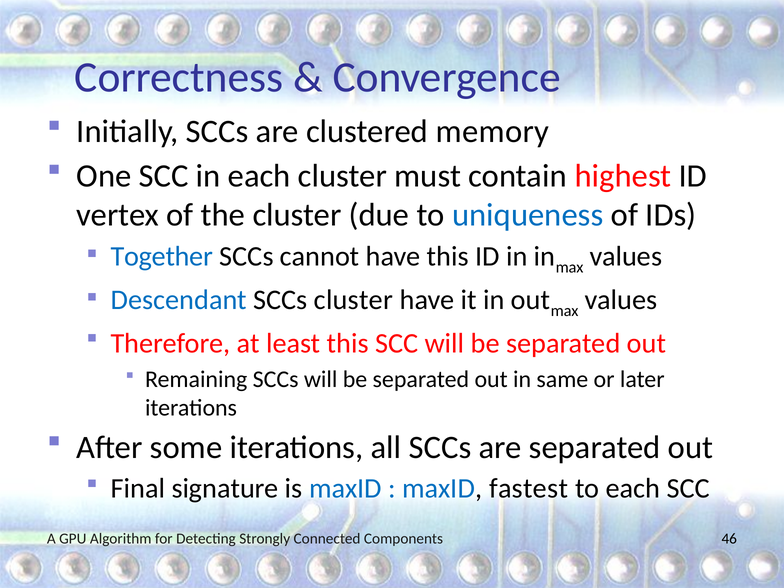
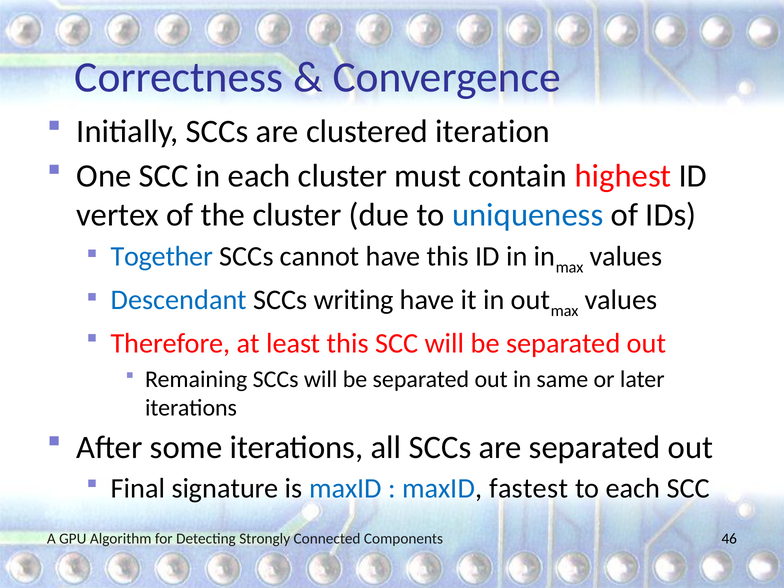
memory: memory -> iteration (493, 132)
SCCs cluster: cluster -> writing (354, 300)
